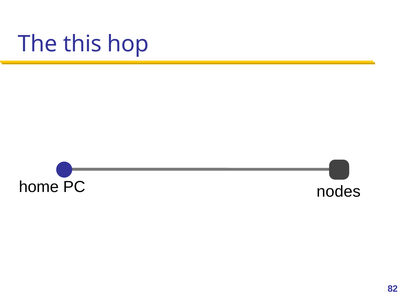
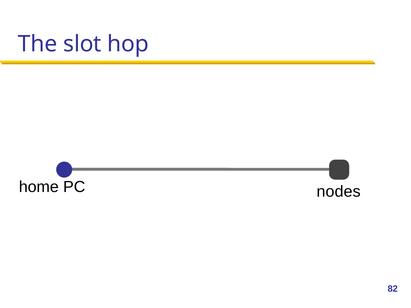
this: this -> slot (82, 44)
